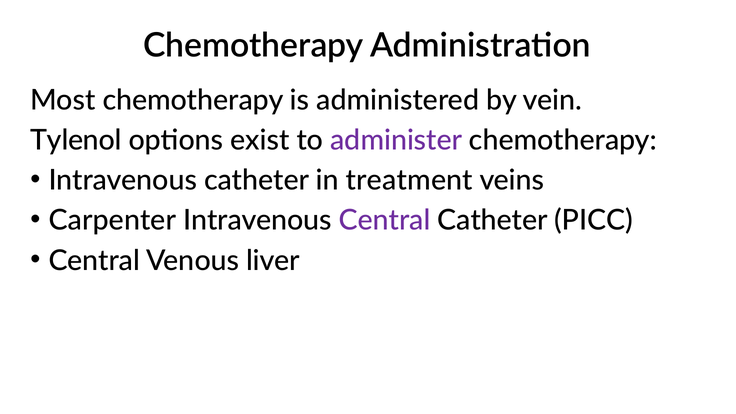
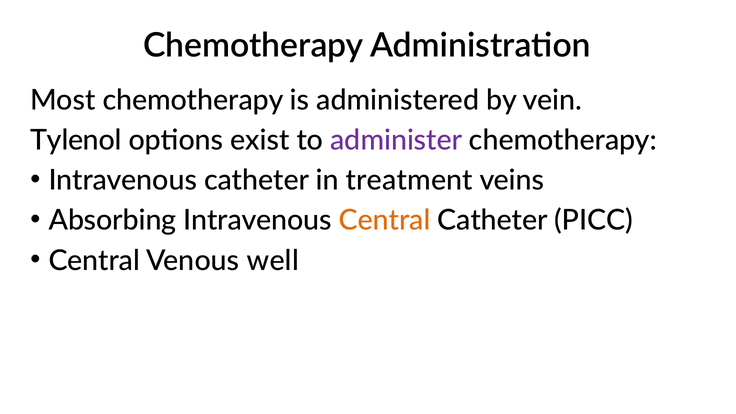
Carpenter: Carpenter -> Absorbing (113, 220)
Central colour: purple -> orange (385, 220)
liver: liver -> well (273, 261)
